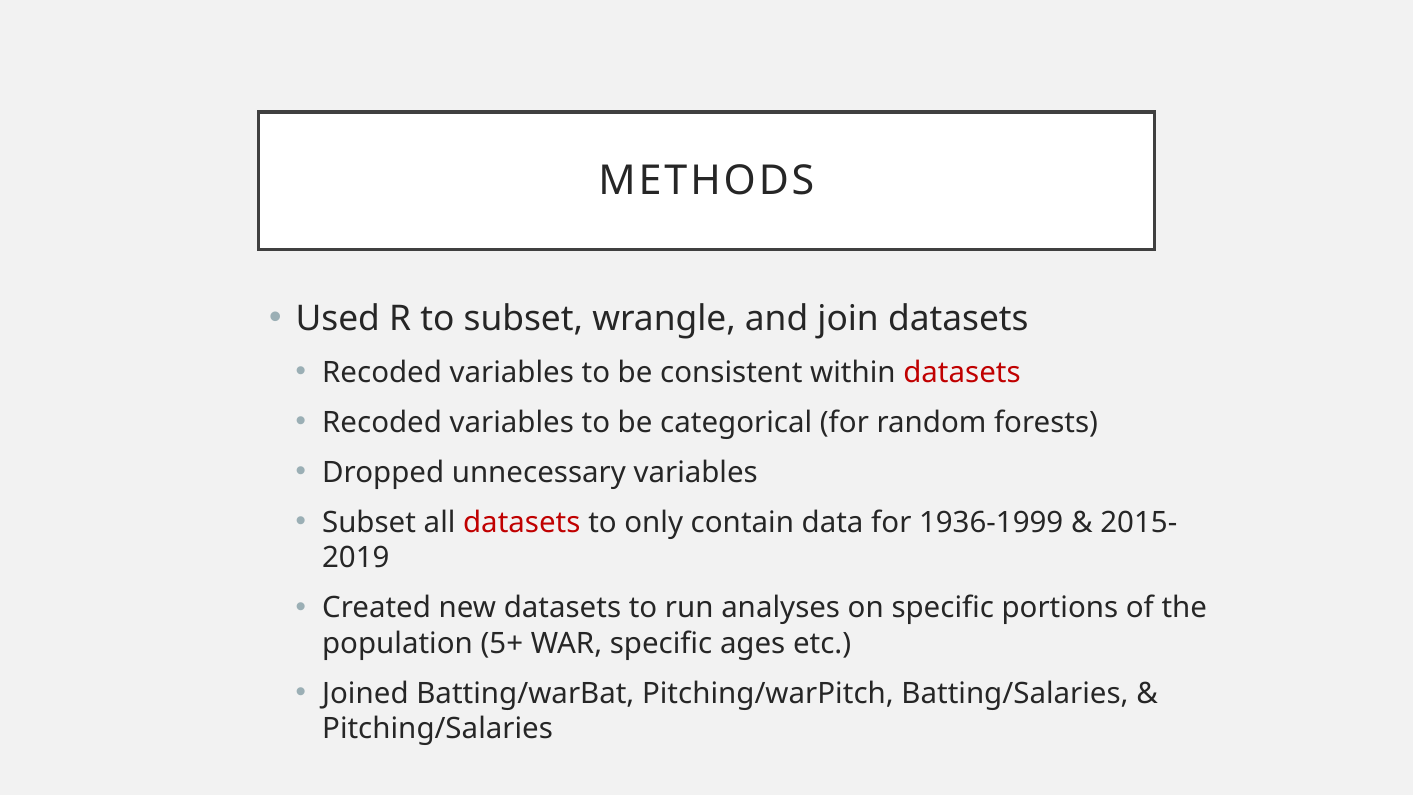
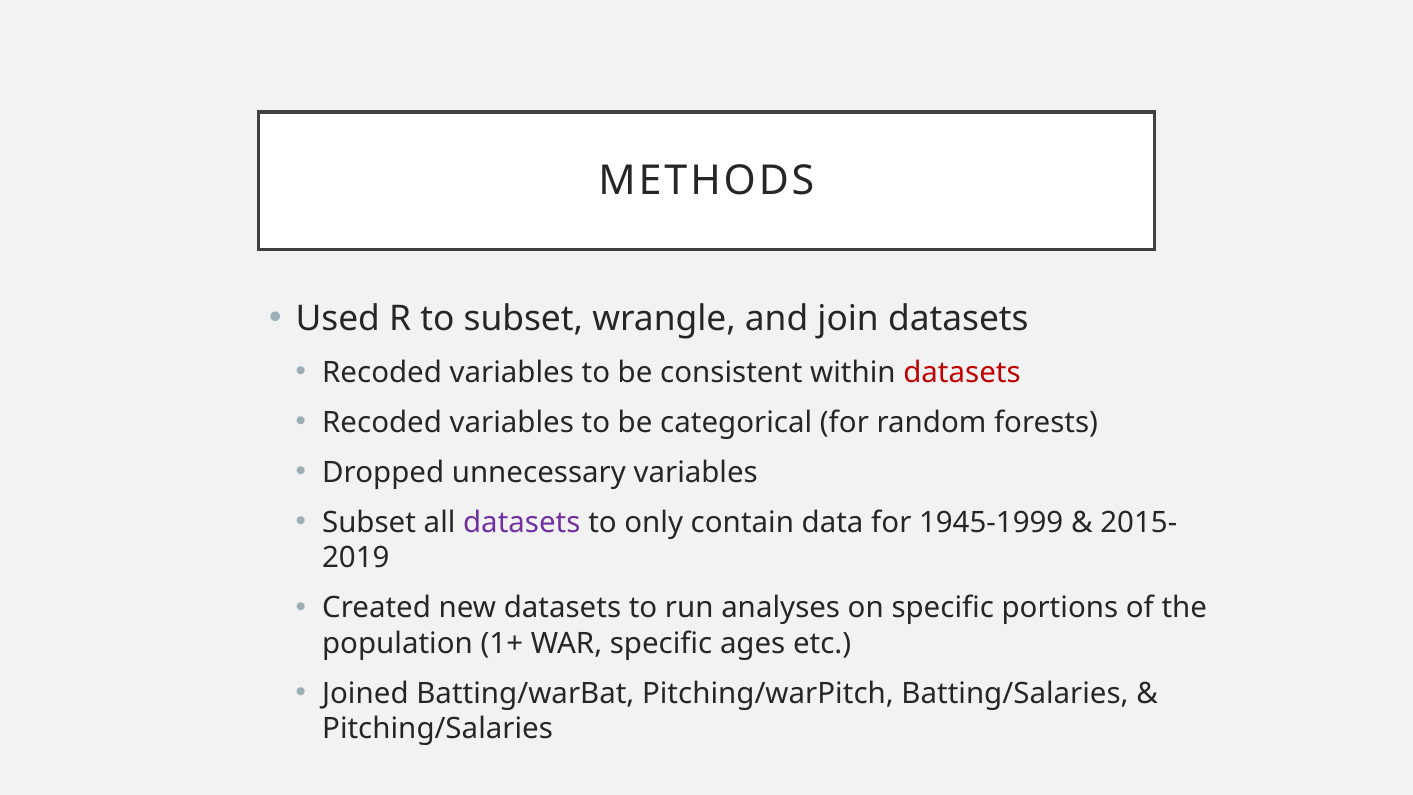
datasets colour: red -> purple (522, 522)
1936-1999: 1936-1999 -> 1945-1999 (991, 522)
5+: 5+ -> 1+ (502, 643)
